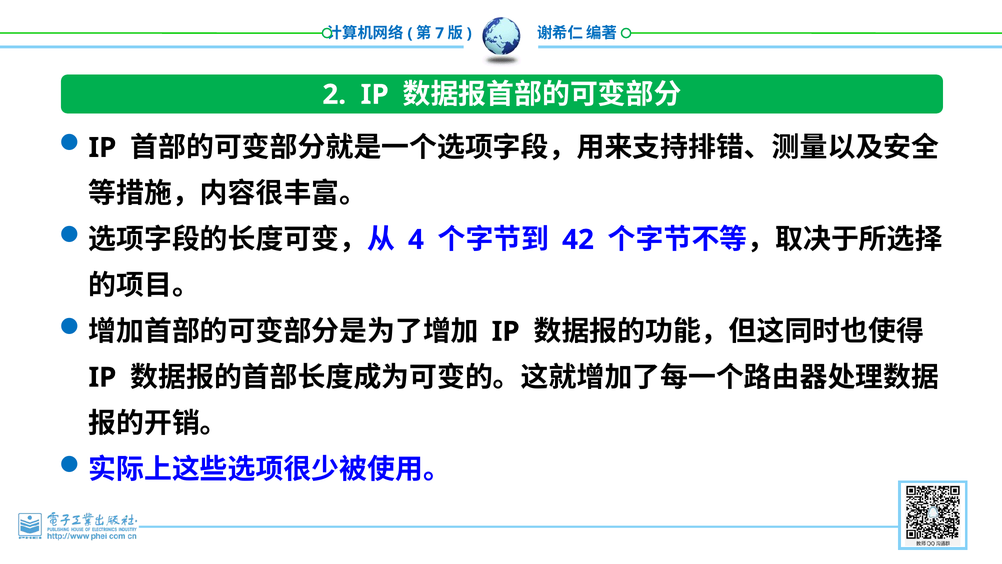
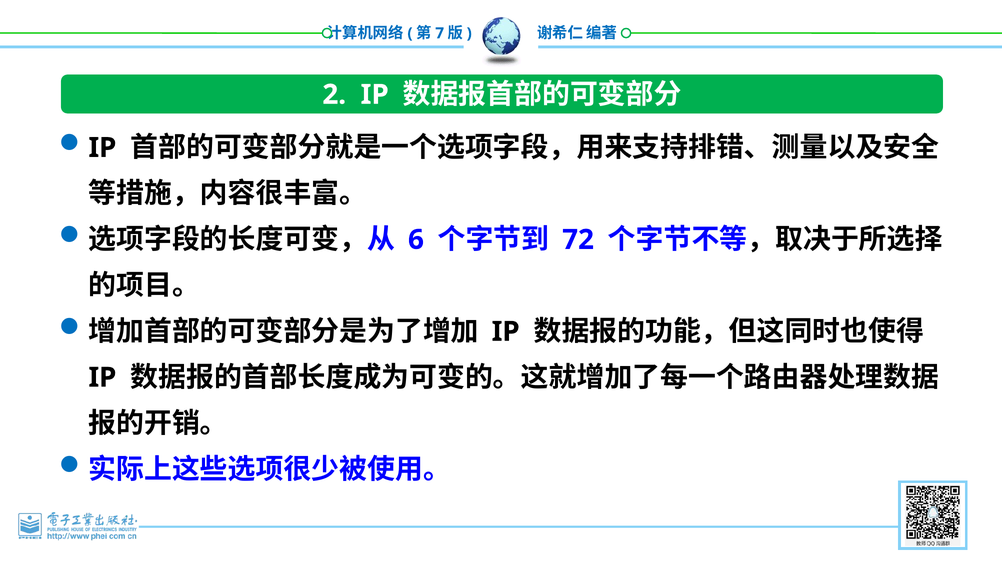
4: 4 -> 6 (416, 240)
42: 42 -> 72 (578, 240)
